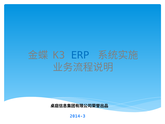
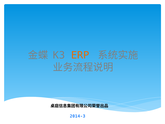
ERP colour: blue -> orange (80, 55)
